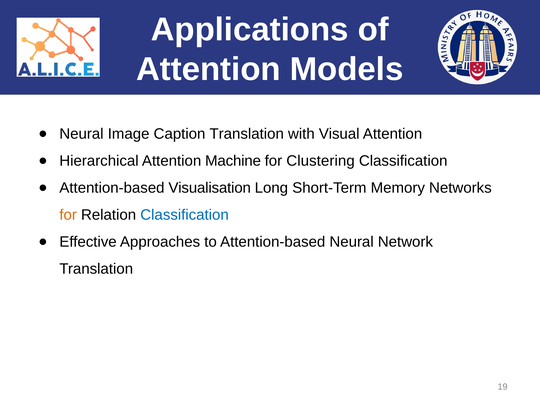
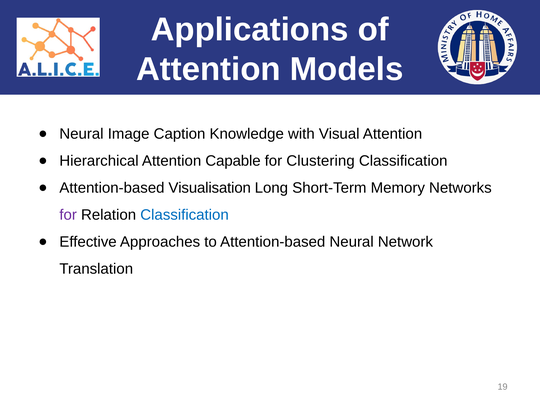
Caption Translation: Translation -> Knowledge (247, 134)
Machine: Machine -> Capable (233, 161)
for colour: orange -> purple (68, 215)
